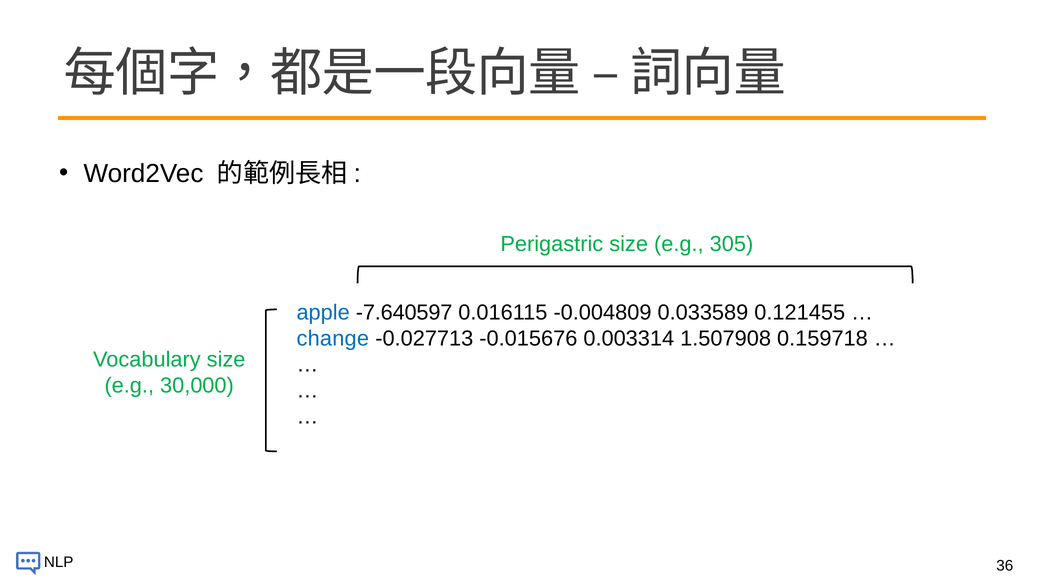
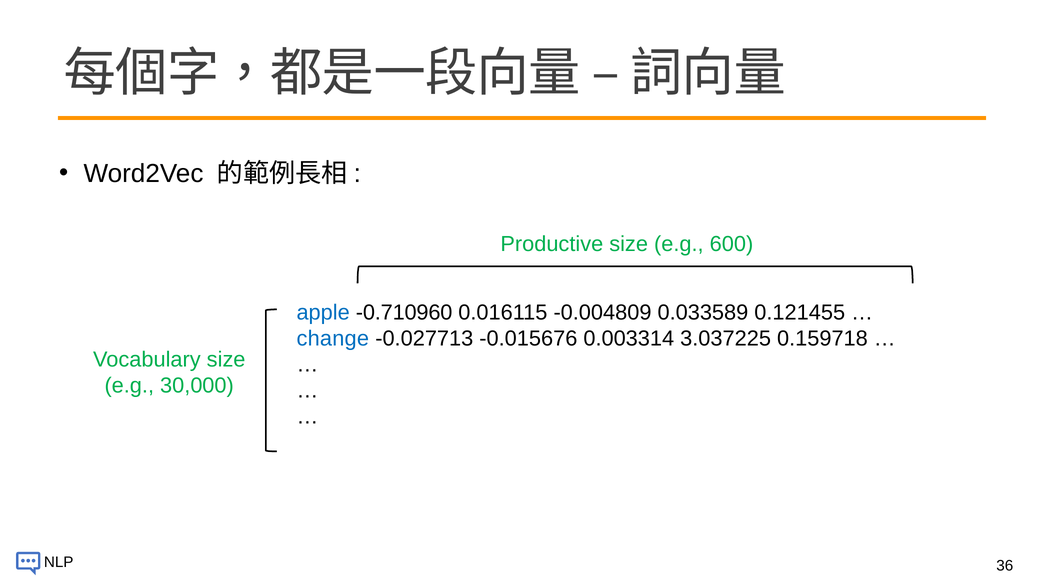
Perigastric: Perigastric -> Productive (552, 244)
305: 305 -> 600 (731, 244)
-7.640597: -7.640597 -> -0.710960 (404, 312)
1.507908: 1.507908 -> 3.037225 (726, 339)
